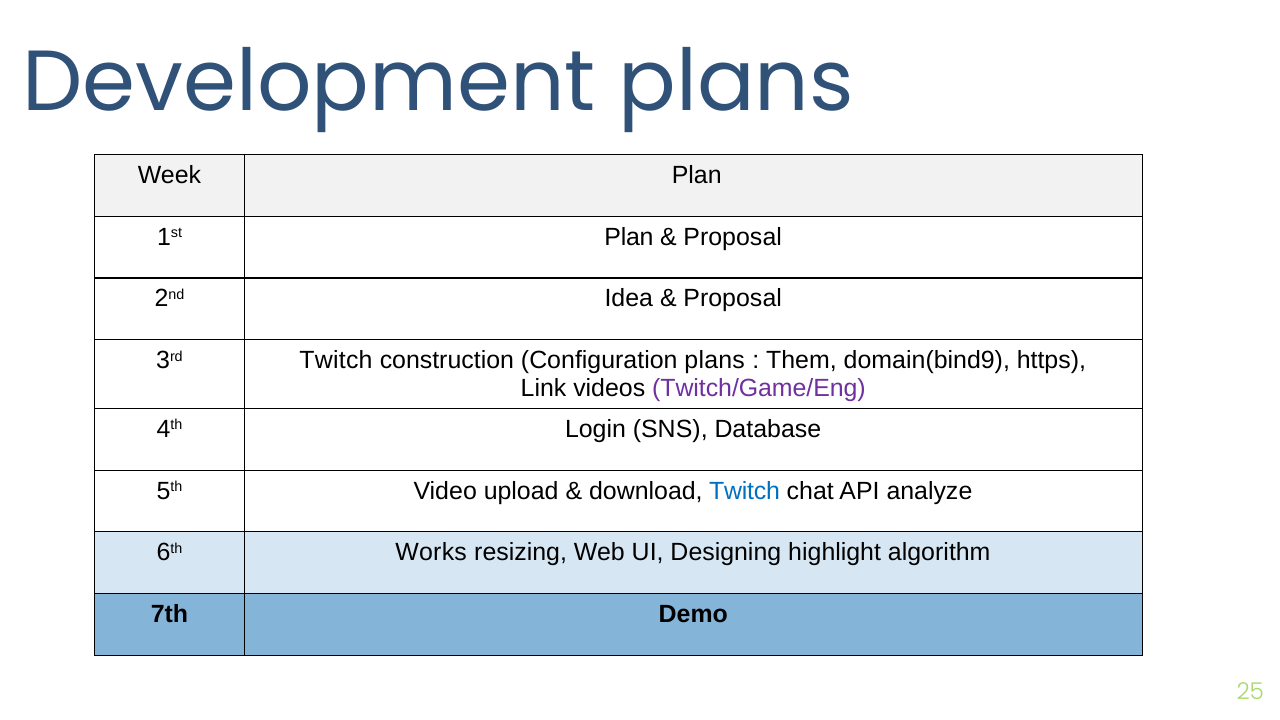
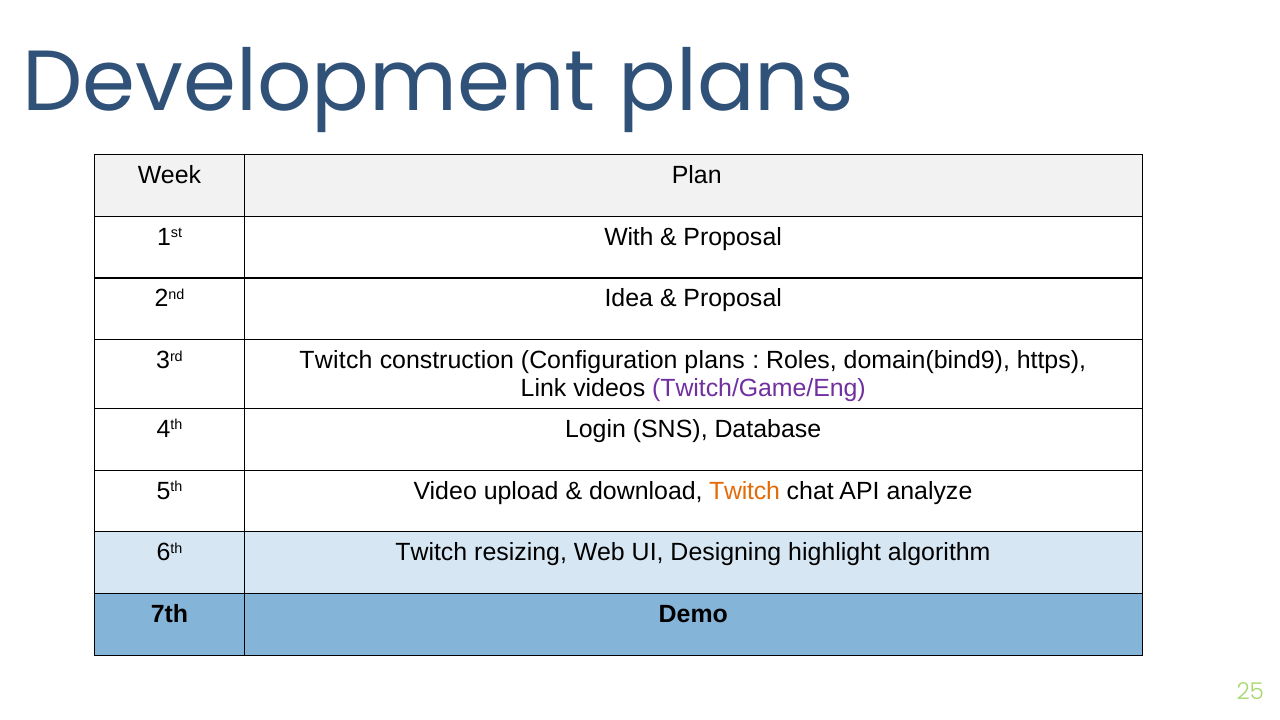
1st Plan: Plan -> With (629, 237)
Them: Them -> Roles (801, 360)
Twitch colour: blue -> orange (745, 491)
6th Works: Works -> Twitch (431, 553)
